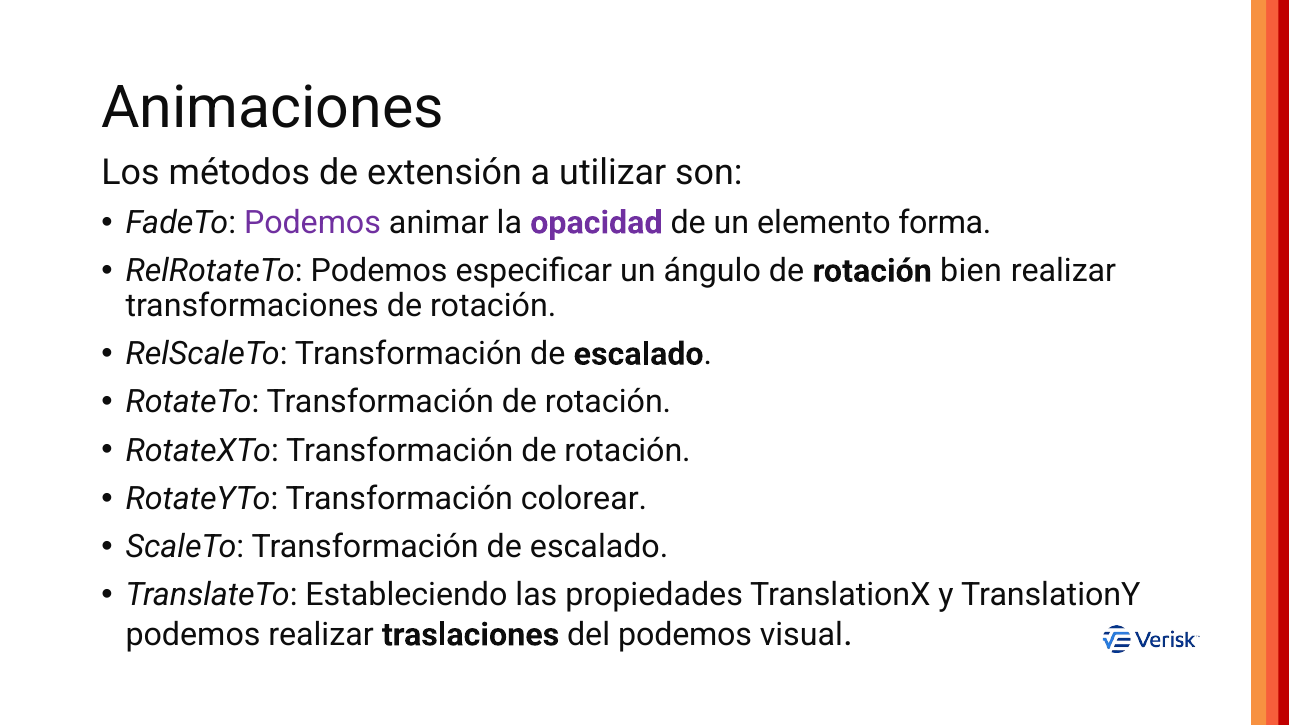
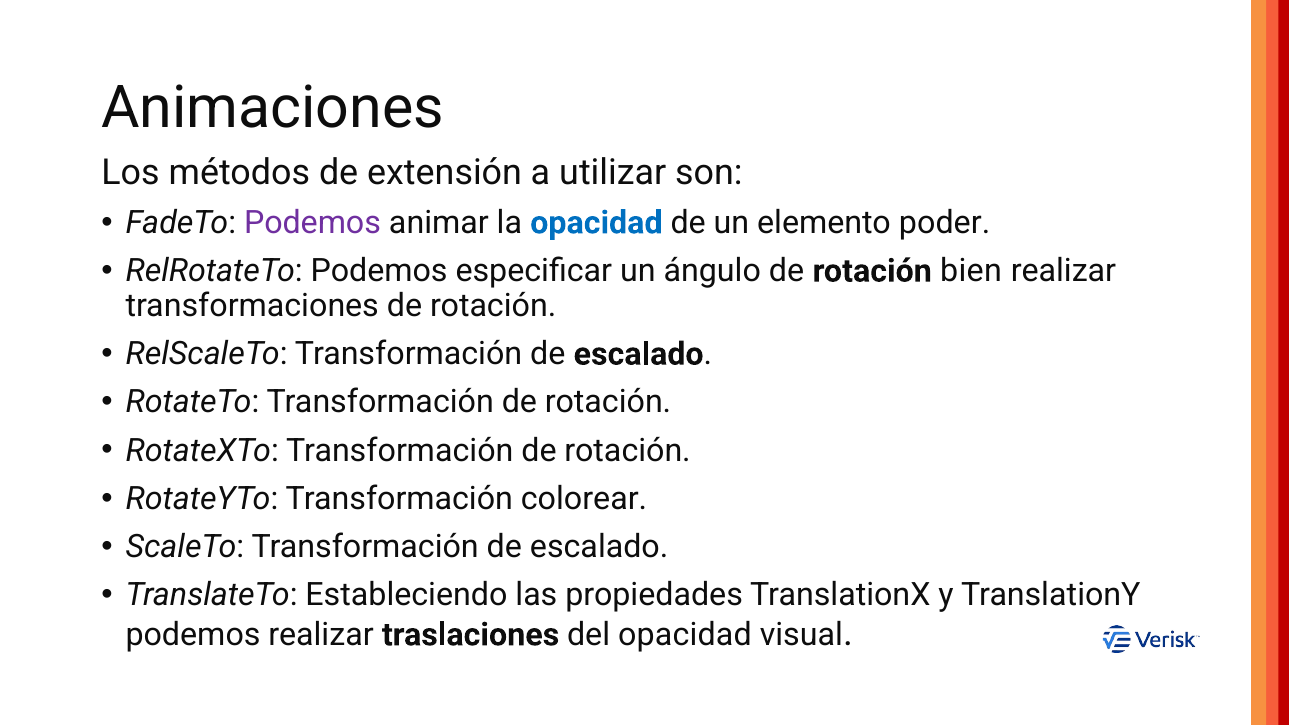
opacidad colour: purple -> blue (596, 223)
forma: forma -> poder (945, 223)
del podemos: podemos -> opacidad (685, 635)
